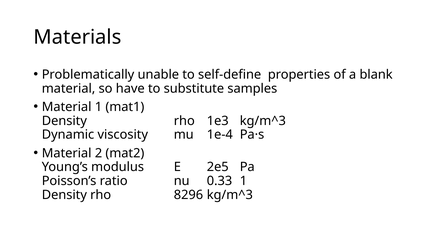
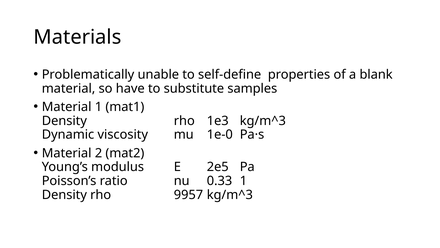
1e-4: 1e-4 -> 1e-0 (220, 134)
8296: 8296 -> 9957 (188, 194)
